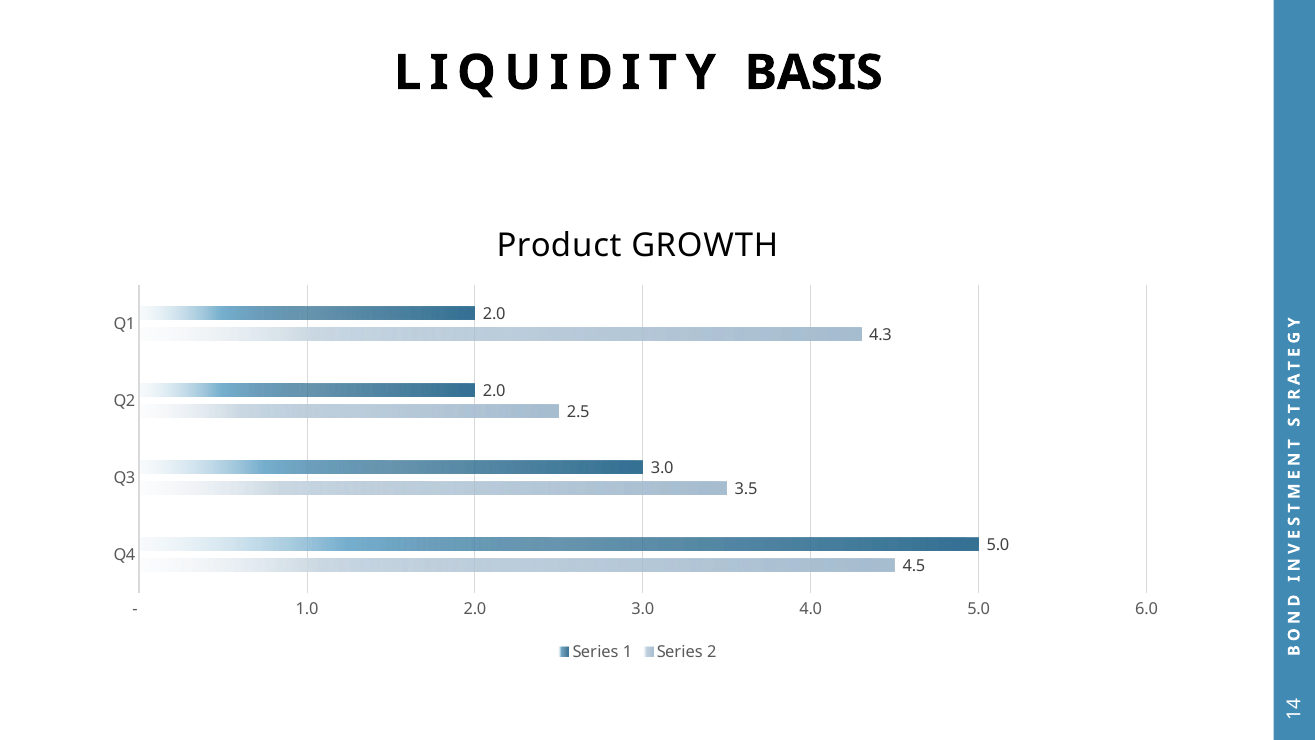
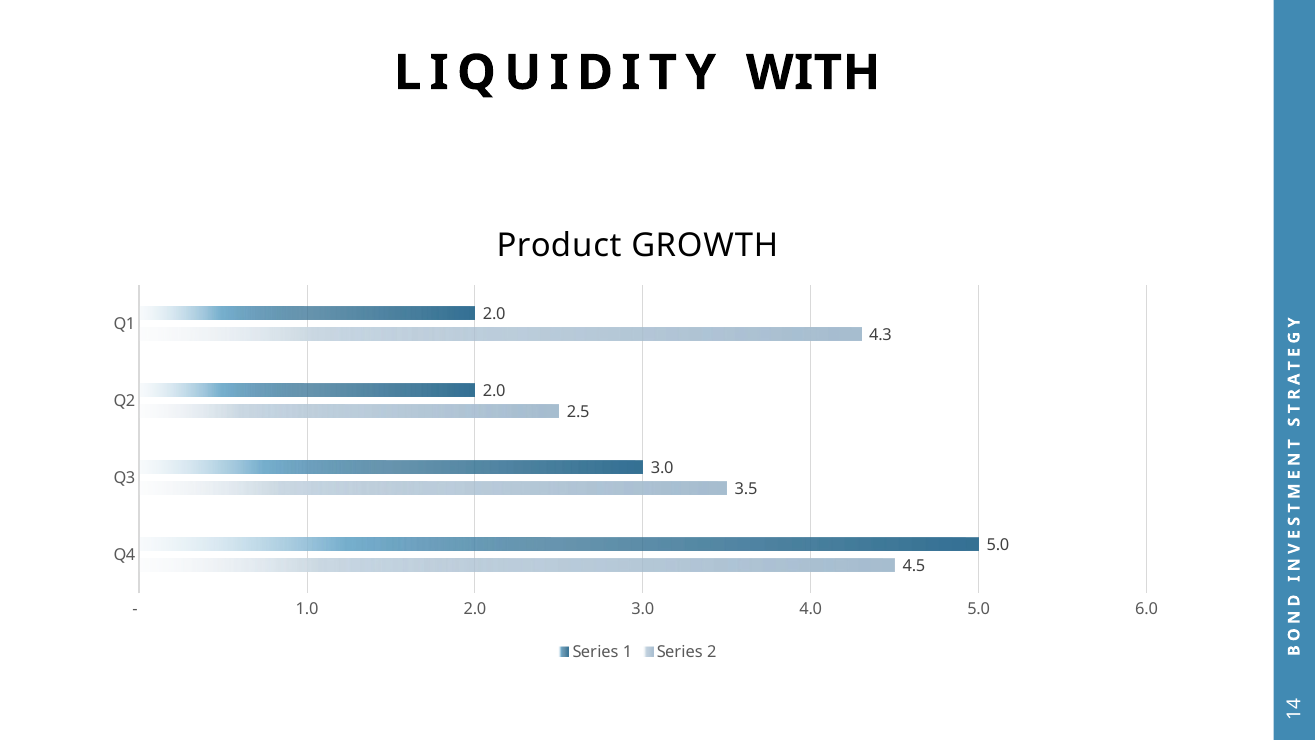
BASIS: BASIS -> WITH (813, 73)
